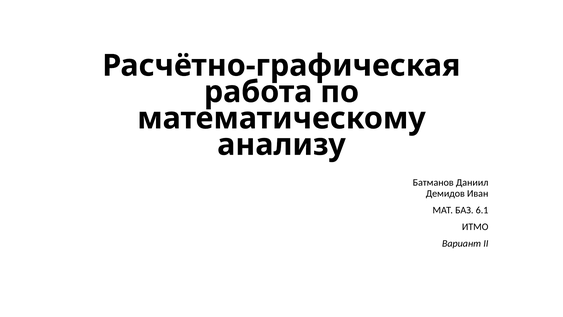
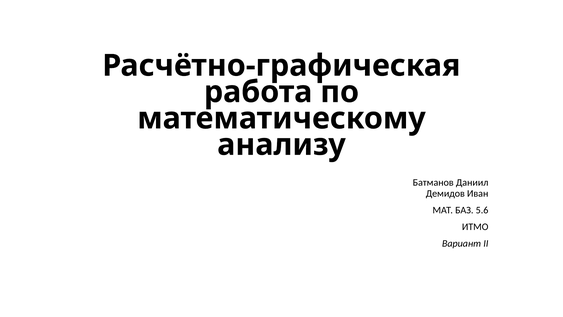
6.1: 6.1 -> 5.6 (482, 210)
